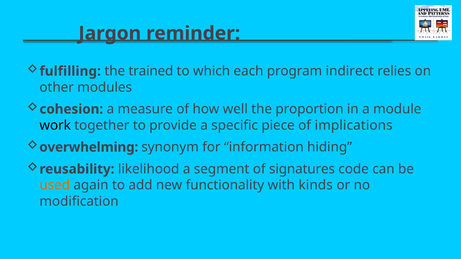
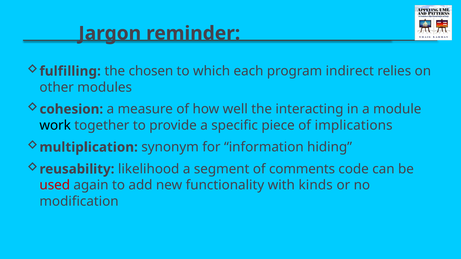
trained: trained -> chosen (151, 71)
proportion: proportion -> interacting (309, 109)
overwhelming: overwhelming -> multiplication (89, 147)
signatures: signatures -> comments (302, 169)
used colour: orange -> red (55, 185)
